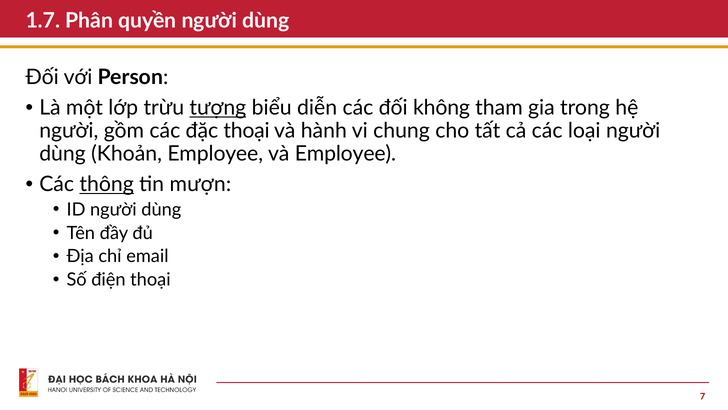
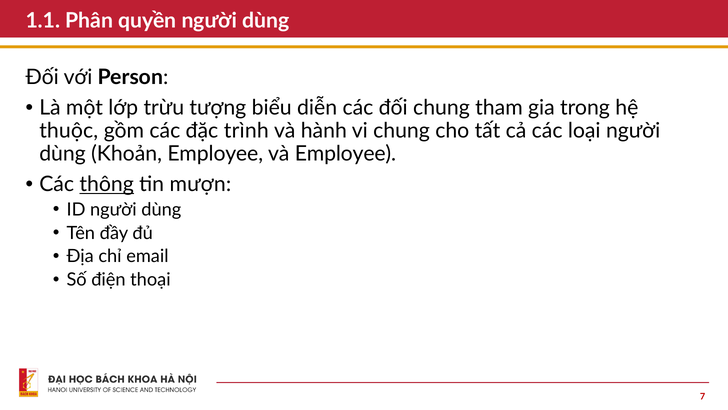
1.7: 1.7 -> 1.1 (43, 21)
tượng underline: present -> none (218, 108)
đối không: không -> chung (441, 108)
người: người -> thuộc (69, 131)
đặc thoại: thoại -> trình (246, 131)
